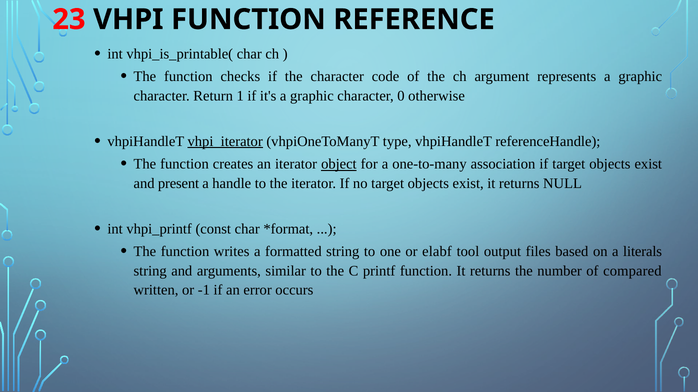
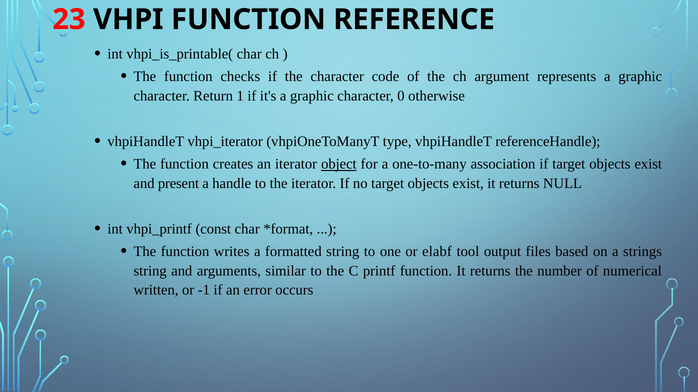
vhpi_iterator underline: present -> none (225, 142)
literals: literals -> strings (643, 252)
compared: compared -> numerical (632, 271)
